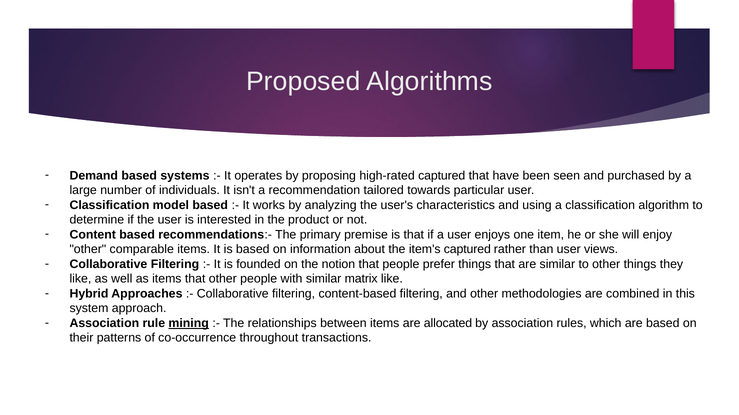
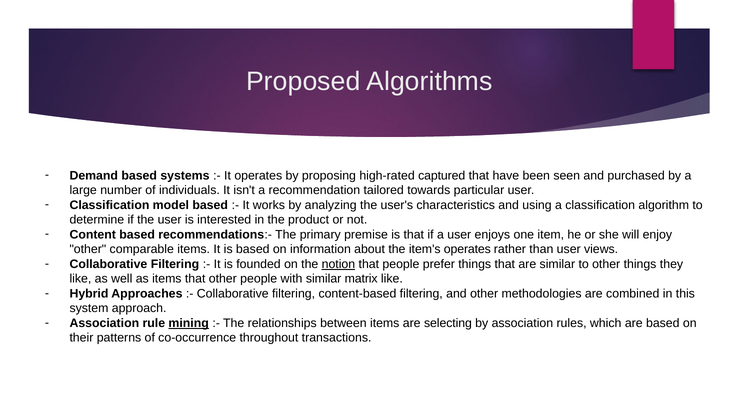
item's captured: captured -> operates (467, 250)
notion underline: none -> present (338, 265)
allocated: allocated -> selecting (448, 324)
